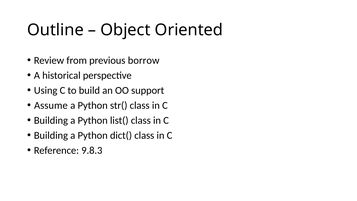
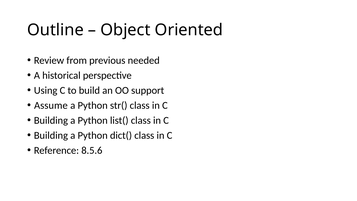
borrow: borrow -> needed (144, 60)
9.8.3: 9.8.3 -> 8.5.6 (92, 150)
